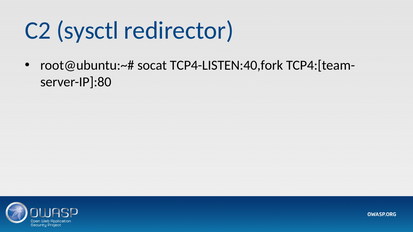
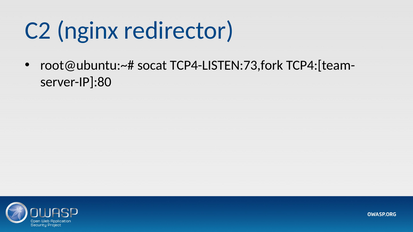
sysctl: sysctl -> nginx (88, 30)
TCP4-LISTEN:40,fork: TCP4-LISTEN:40,fork -> TCP4-LISTEN:73,fork (226, 66)
